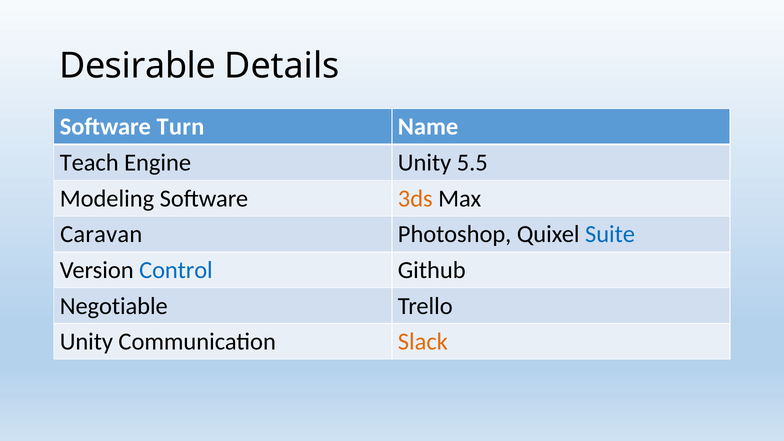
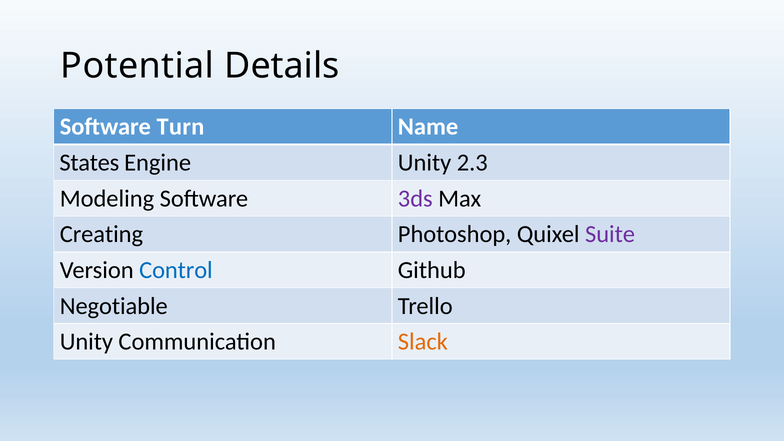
Desirable: Desirable -> Potential (137, 66)
Teach: Teach -> States (89, 163)
5.5: 5.5 -> 2.3 (472, 163)
3ds colour: orange -> purple (415, 199)
Caravan: Caravan -> Creating (101, 234)
Suite colour: blue -> purple (610, 234)
